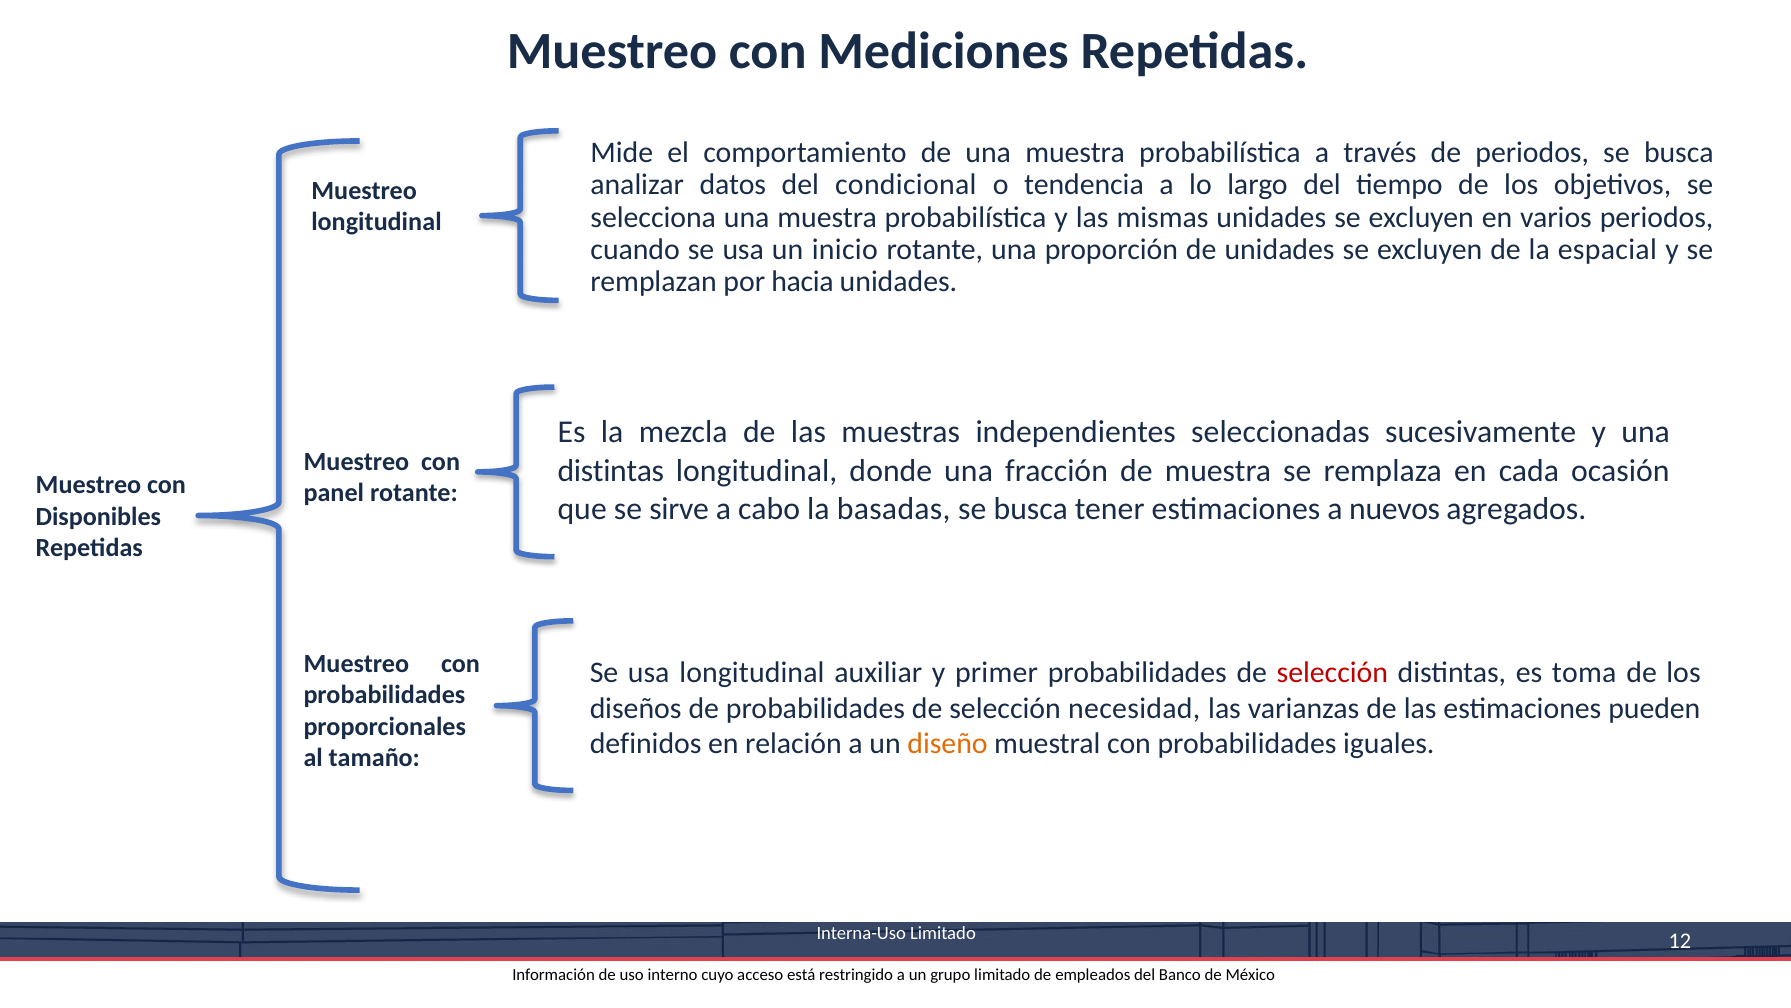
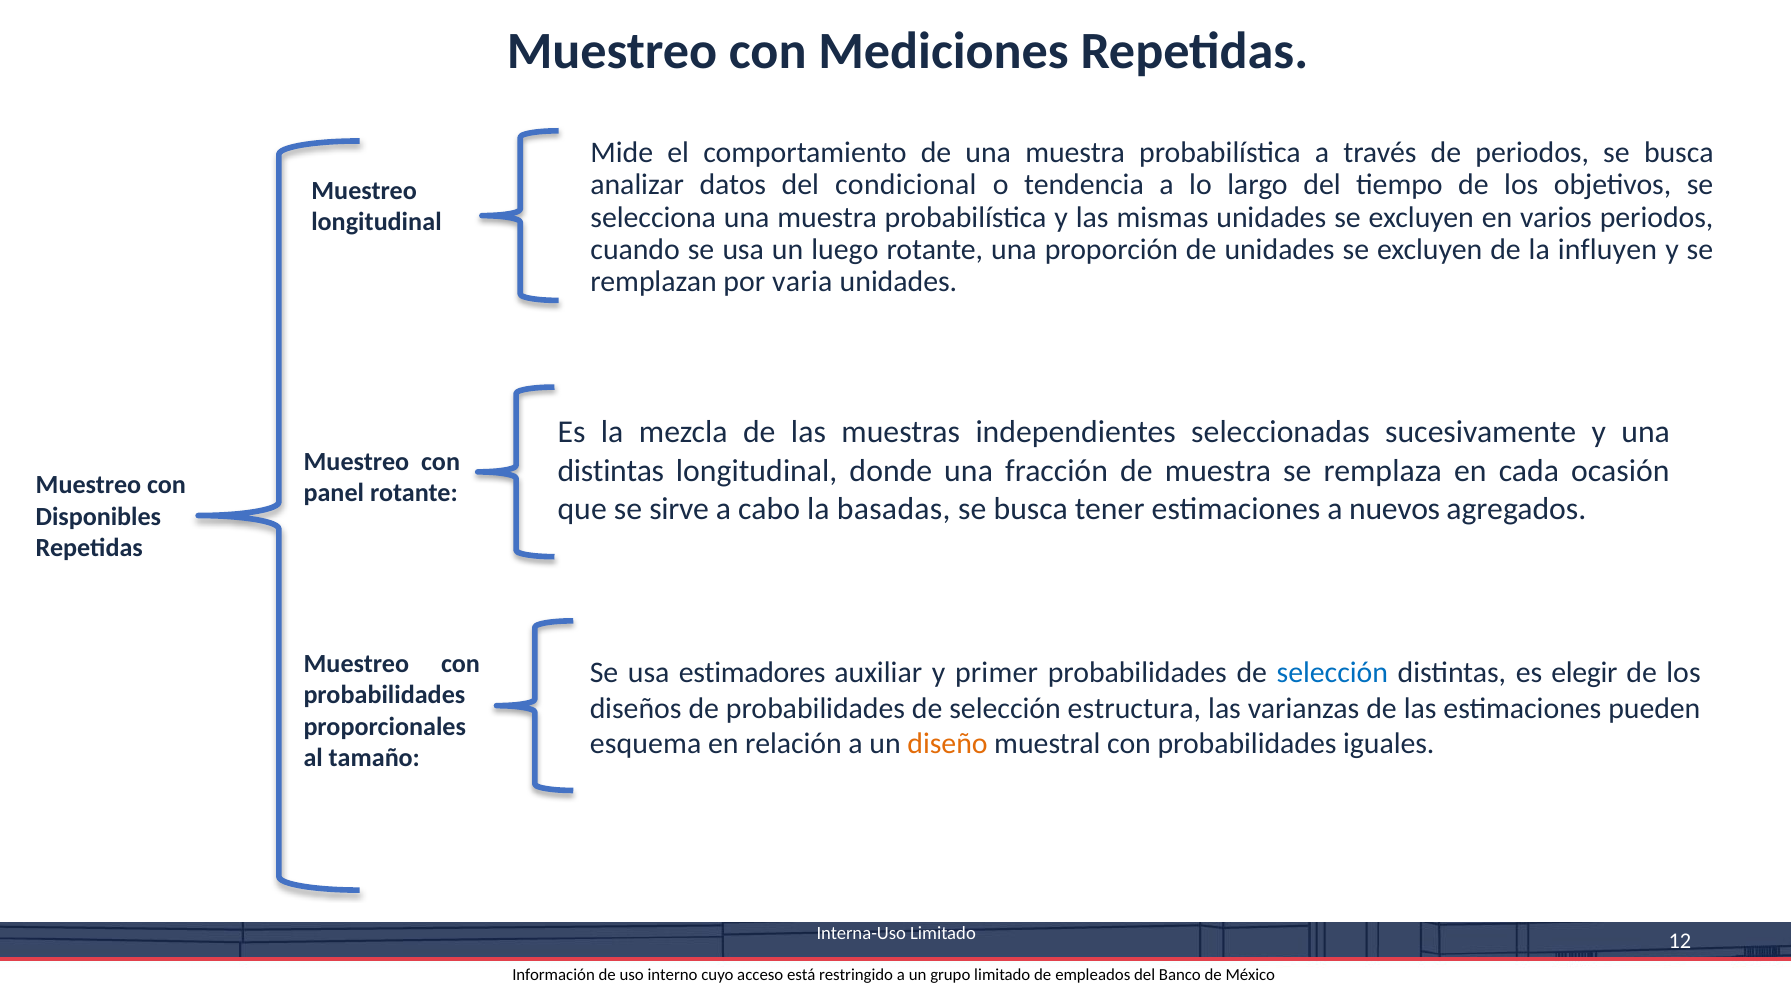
inicio: inicio -> luego (845, 249)
espacial: espacial -> influyen (1607, 249)
hacia: hacia -> varia (802, 282)
usa longitudinal: longitudinal -> estimadores (752, 672)
selección colour: red -> blue (1332, 672)
toma: toma -> elegir (1584, 672)
necesidad: necesidad -> estructura (1134, 708)
definidos: definidos -> esquema (646, 744)
